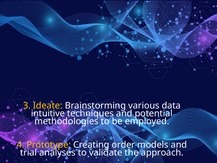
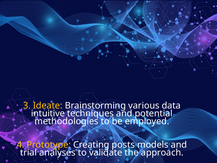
order: order -> posts (123, 144)
